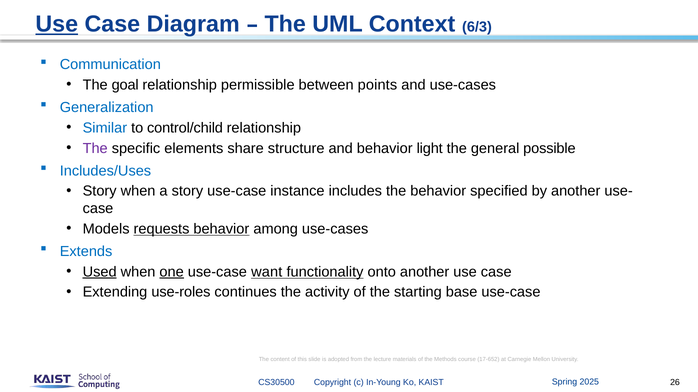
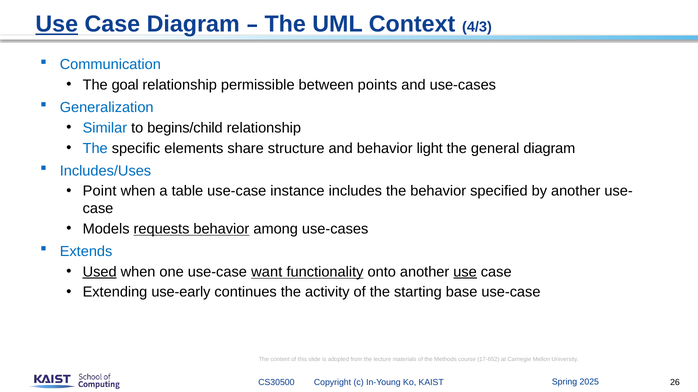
6/3: 6/3 -> 4/3 (477, 27)
control/child: control/child -> begins/child (185, 128)
The colour: purple -> blue (95, 148)
general possible: possible -> diagram (549, 148)
Story: Story -> Point (100, 191)
a story: story -> table (187, 191)
one underline: present -> none (172, 272)
use underline: none -> present (465, 272)
use-roles: use-roles -> use-early (181, 293)
